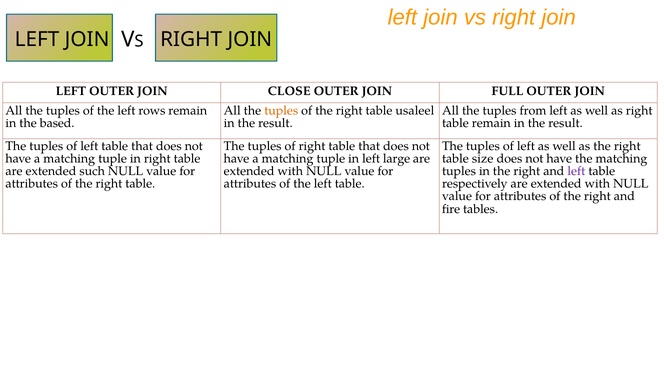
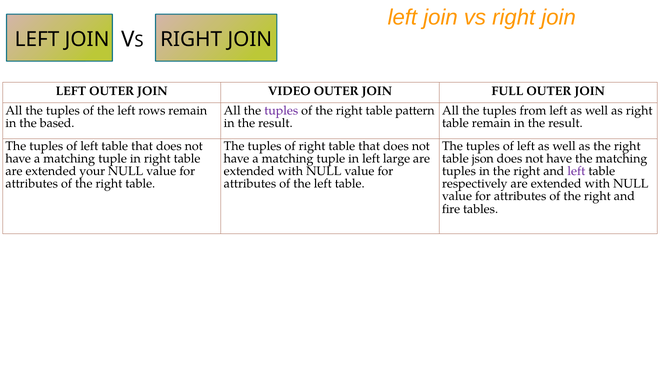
CLOSE: CLOSE -> VIDEO (289, 91)
tuples colour: orange -> purple (281, 111)
usaleel: usaleel -> pattern (415, 111)
size: size -> json (483, 159)
such: such -> your (92, 172)
